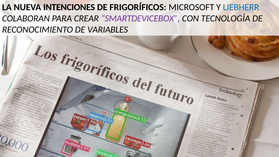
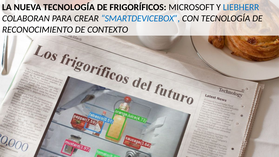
NUEVA INTENCIONES: INTENCIONES -> TECNOLOGÍA (69, 7)
SMARTDEVICEBOX colour: purple -> blue (140, 18)
VARIABLES: VARIABLES -> CONTEXTO (108, 30)
